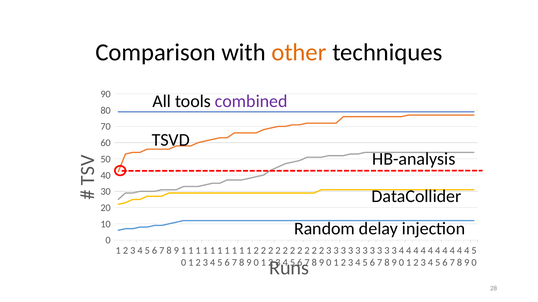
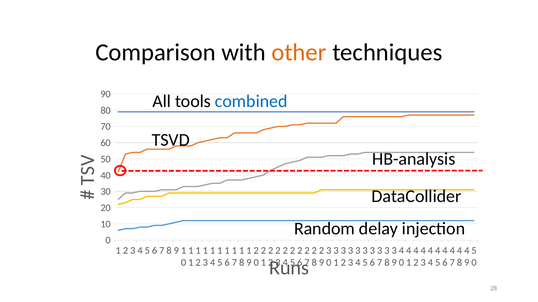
combined colour: purple -> blue (251, 101)
